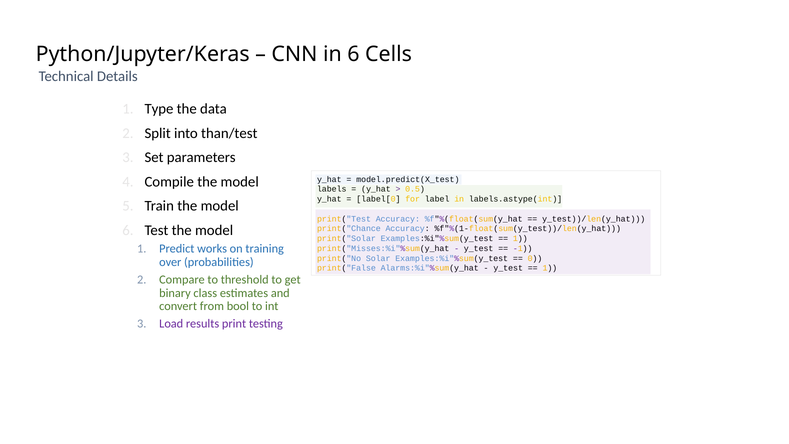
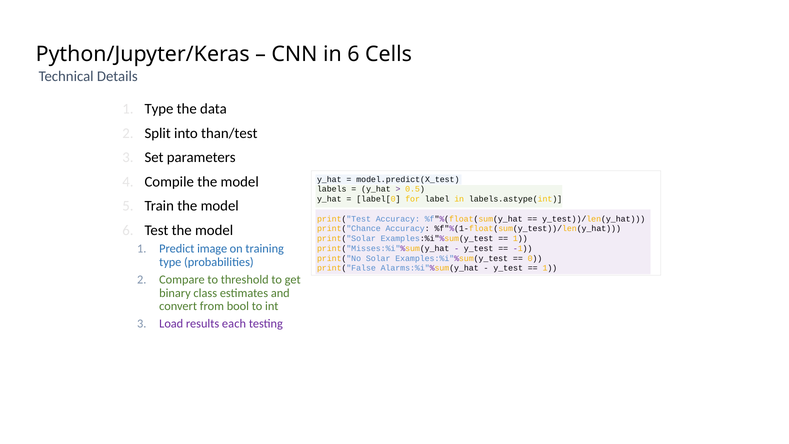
works: works -> image (212, 249)
over: over -> type (170, 262)
print: print -> each (234, 324)
